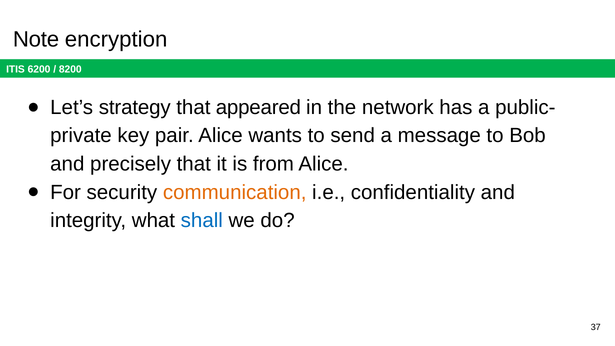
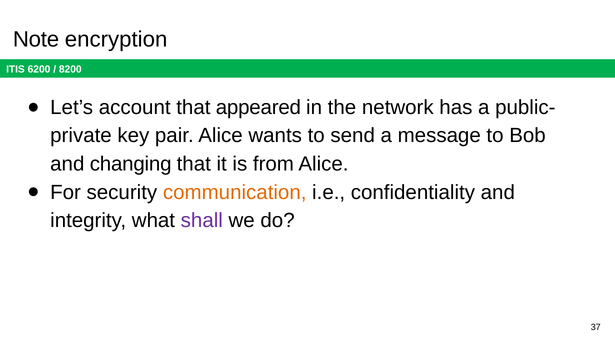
strategy: strategy -> account (135, 107)
precisely: precisely -> changing (131, 164)
shall colour: blue -> purple (202, 221)
